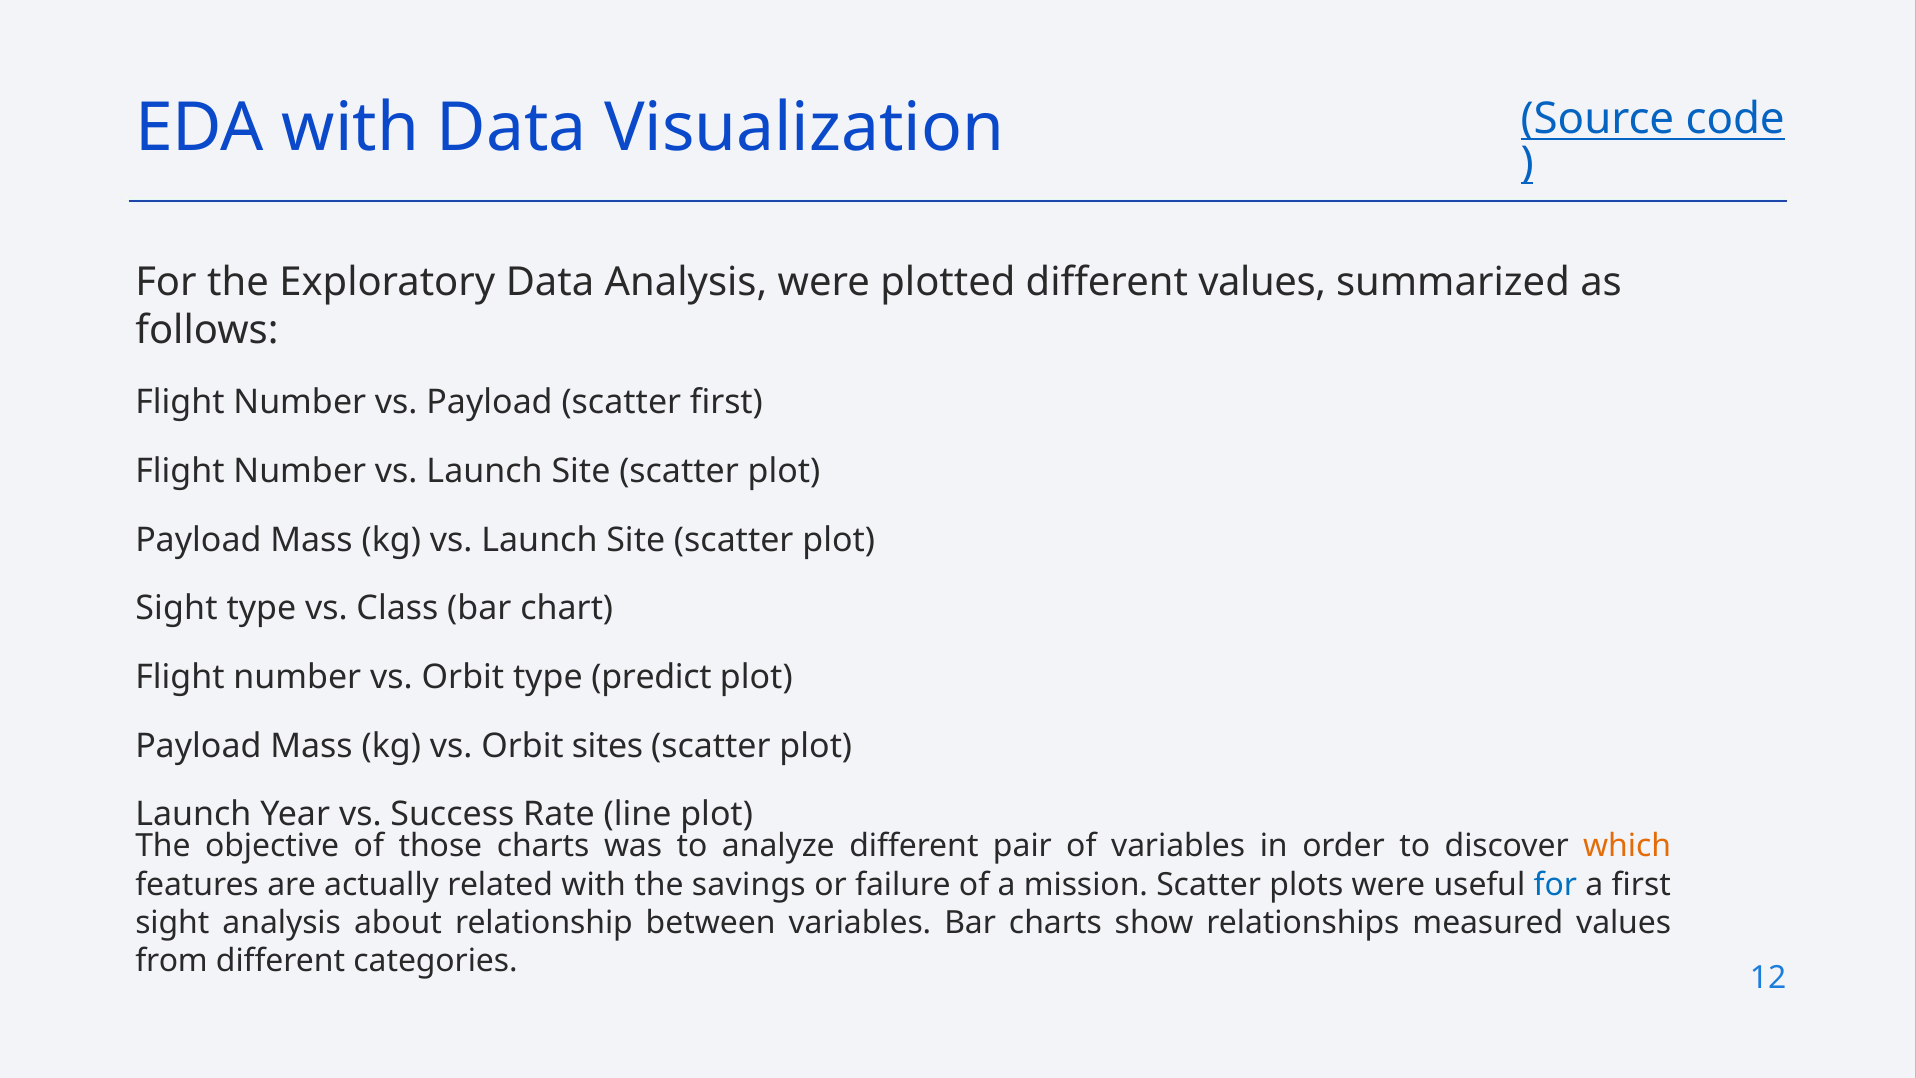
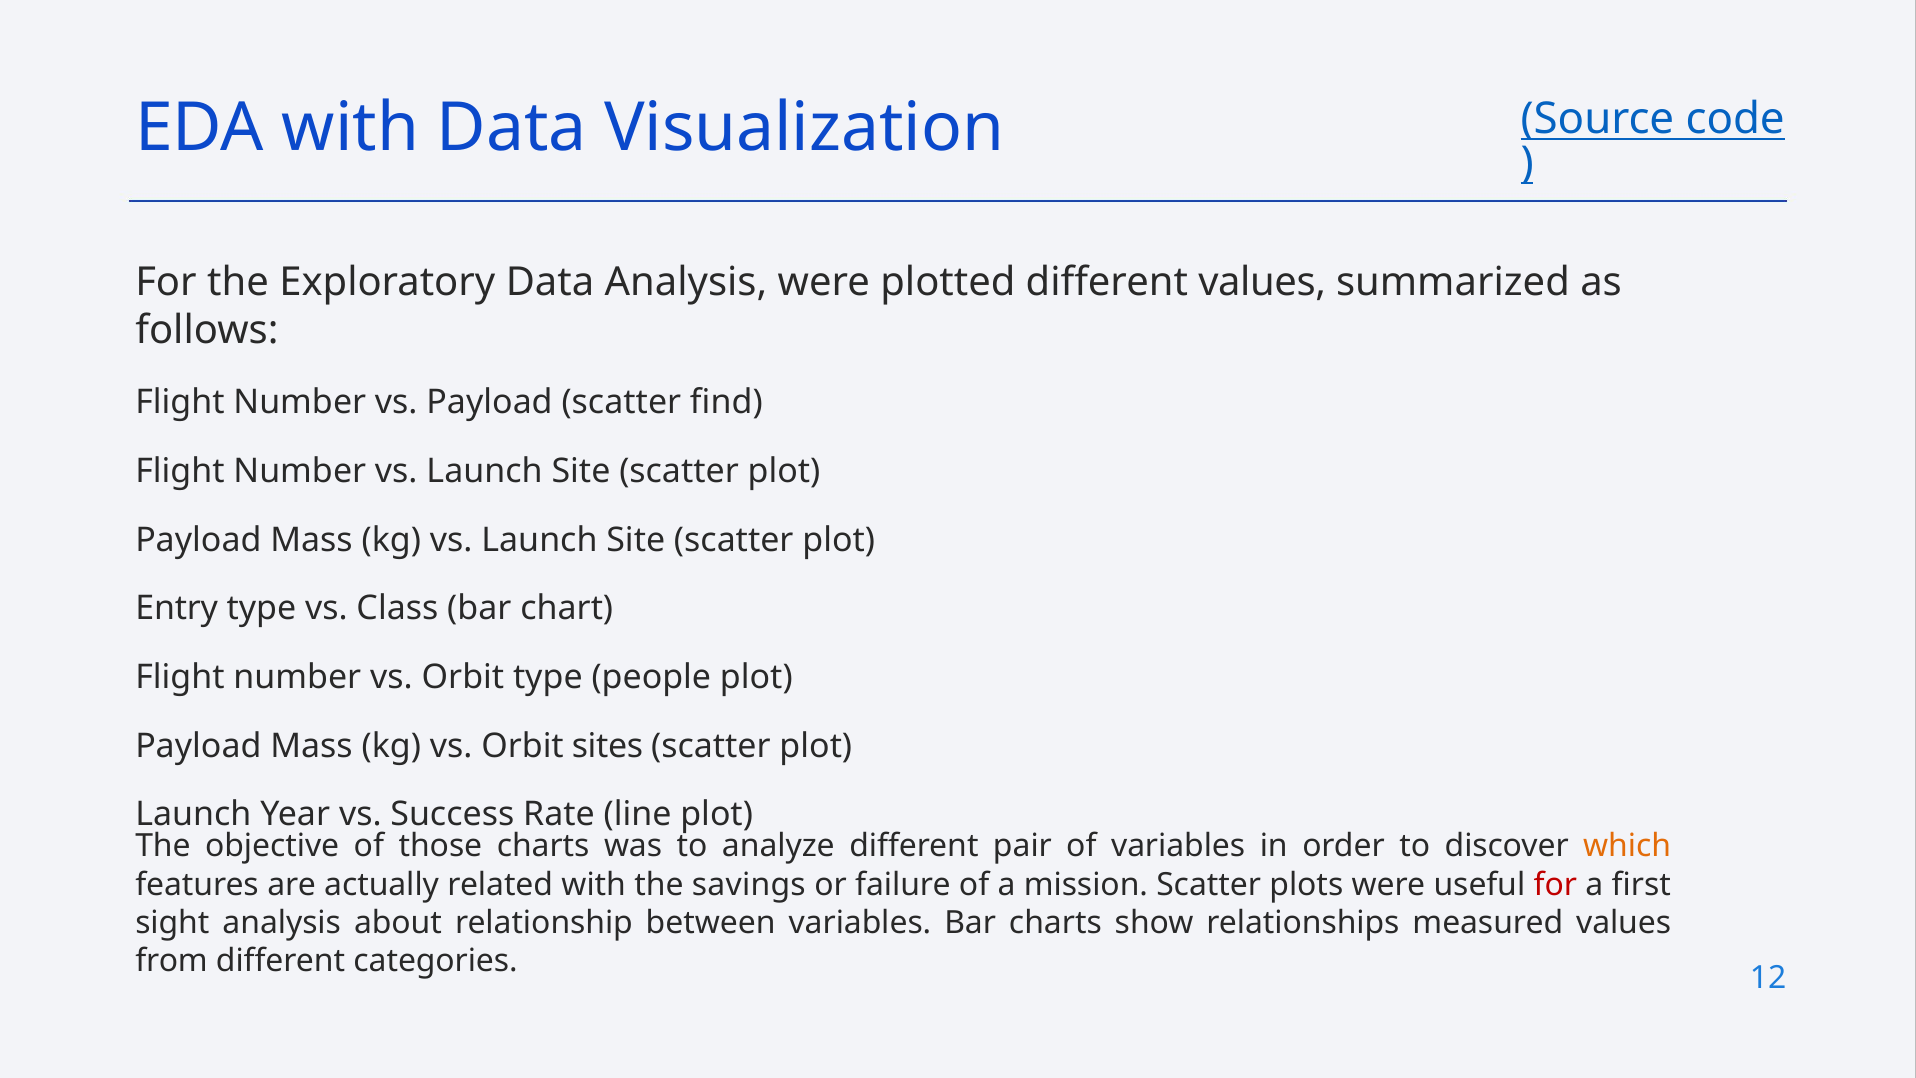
scatter first: first -> find (726, 402)
Sight: Sight -> Entry (177, 609)
predict: predict -> people (651, 677)
for colour: blue -> red (1555, 884)
